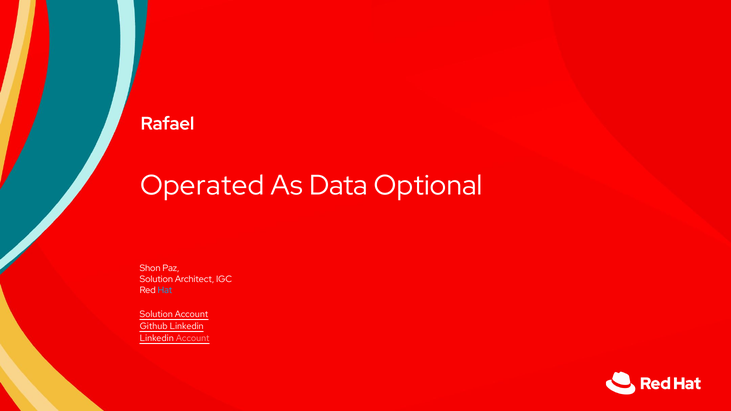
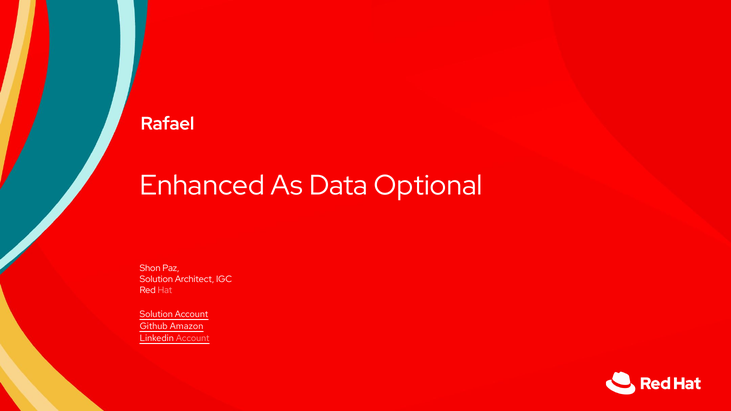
Operated: Operated -> Enhanced (202, 186)
Hat colour: light blue -> pink (165, 290)
Github Linkedin: Linkedin -> Amazon (187, 326)
